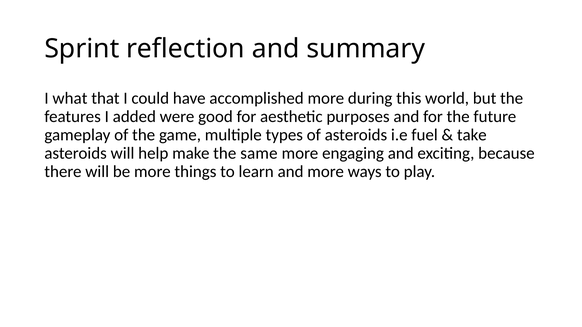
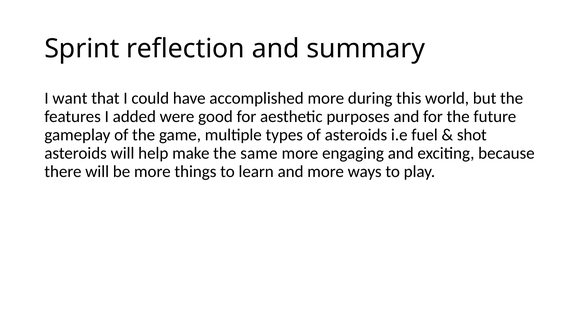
what: what -> want (70, 98)
take: take -> shot (472, 135)
